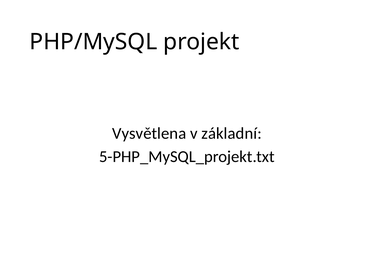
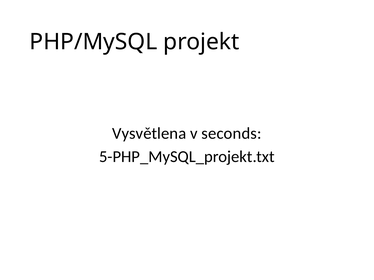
základní: základní -> seconds (232, 134)
